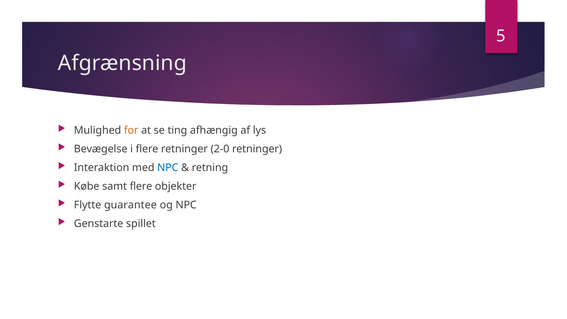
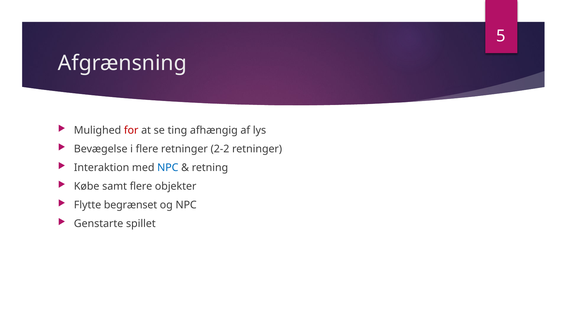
for colour: orange -> red (131, 130)
2-0: 2-0 -> 2-2 (220, 149)
guarantee: guarantee -> begrænset (131, 205)
